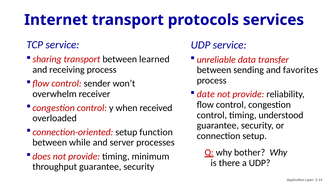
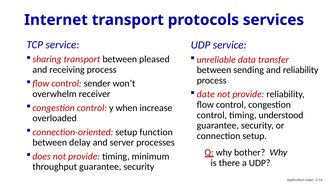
learned: learned -> pleased (154, 59)
and favorites: favorites -> reliability (301, 70)
received: received -> increase (156, 108)
while: while -> delay (80, 143)
